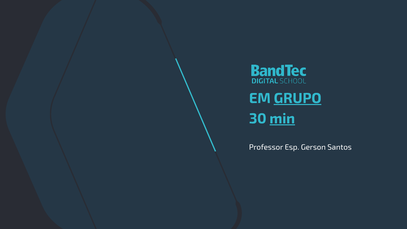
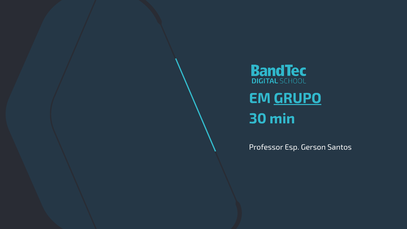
min underline: present -> none (282, 119)
